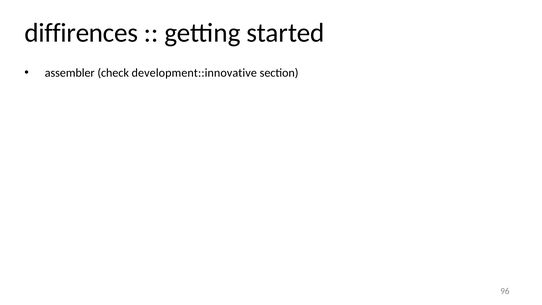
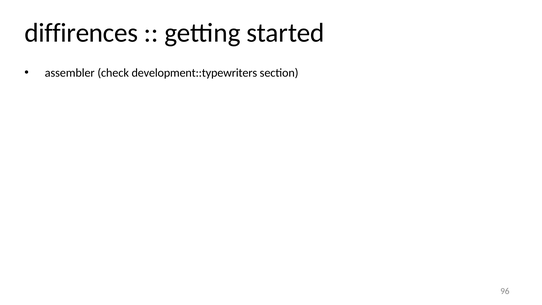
development::innovative: development::innovative -> development::typewriters (194, 73)
